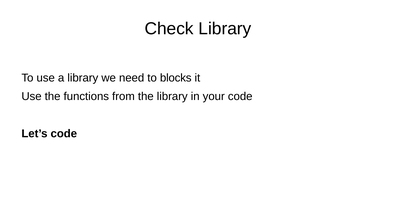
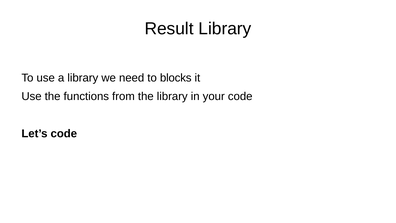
Check: Check -> Result (169, 29)
